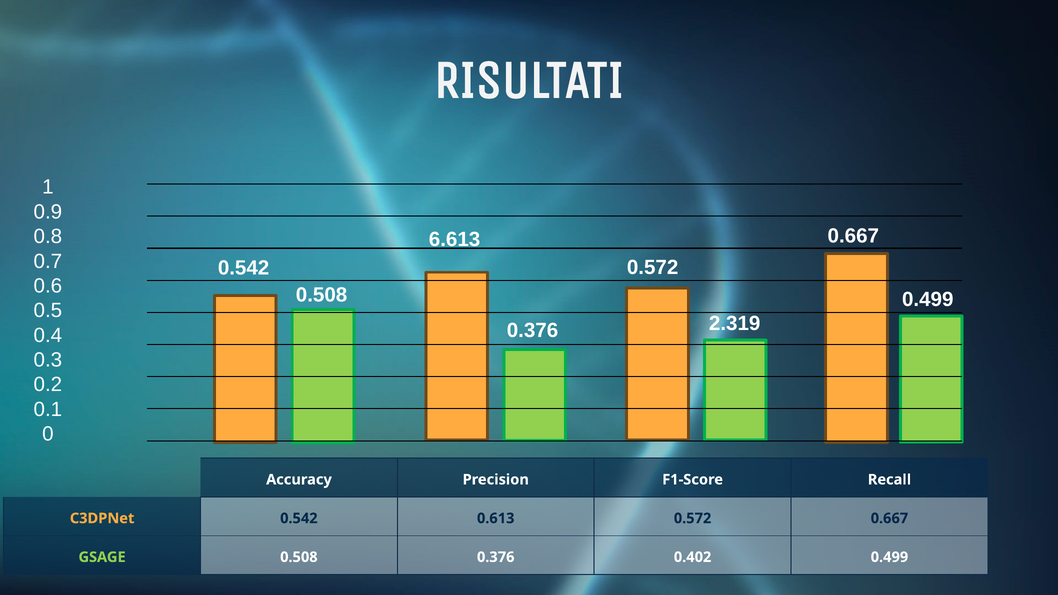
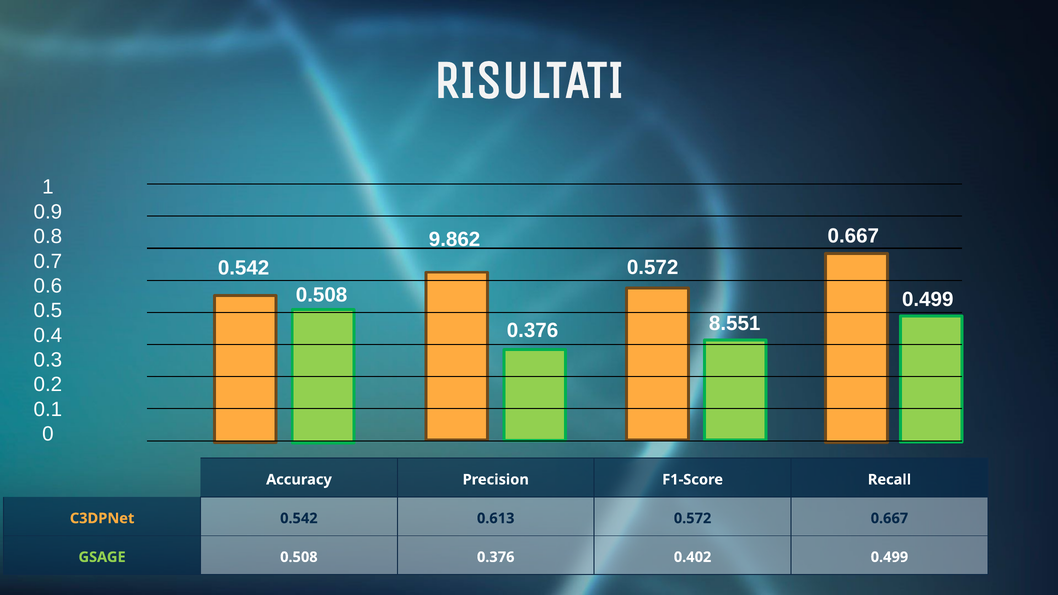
6.613: 6.613 -> 9.862 (455, 240)
2.319: 2.319 -> 8.551 (735, 324)
